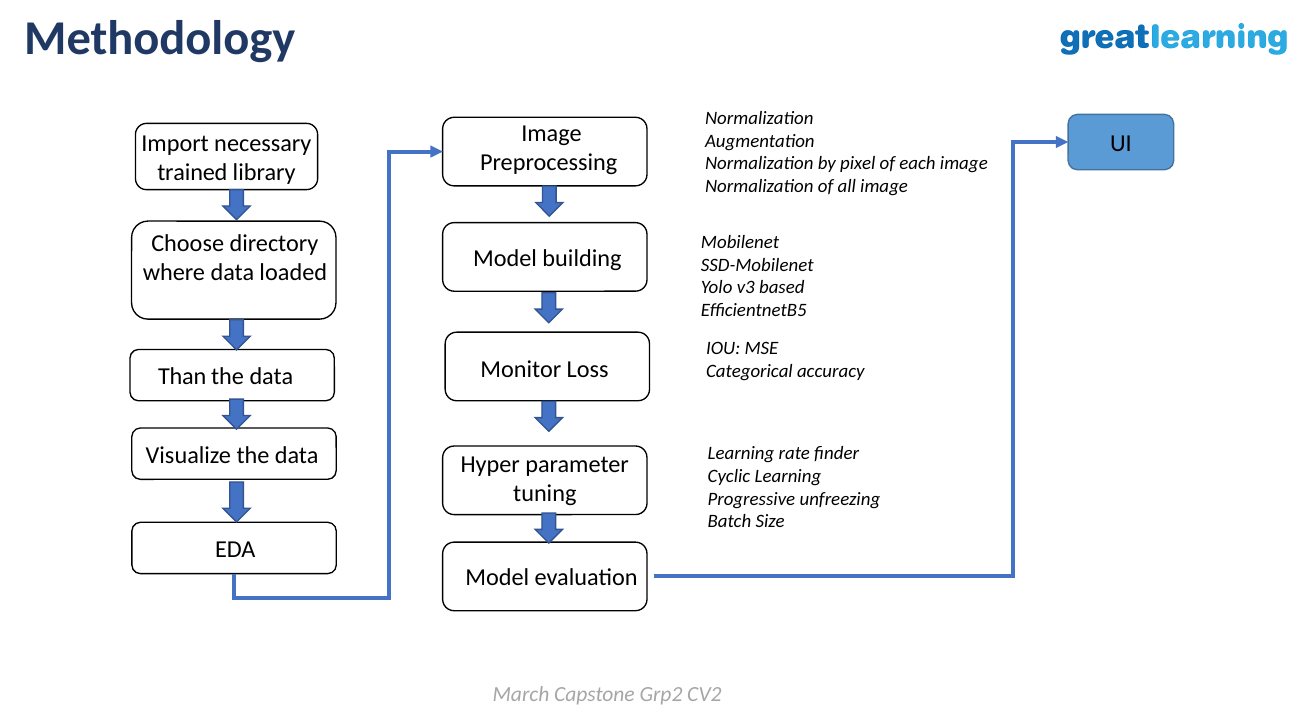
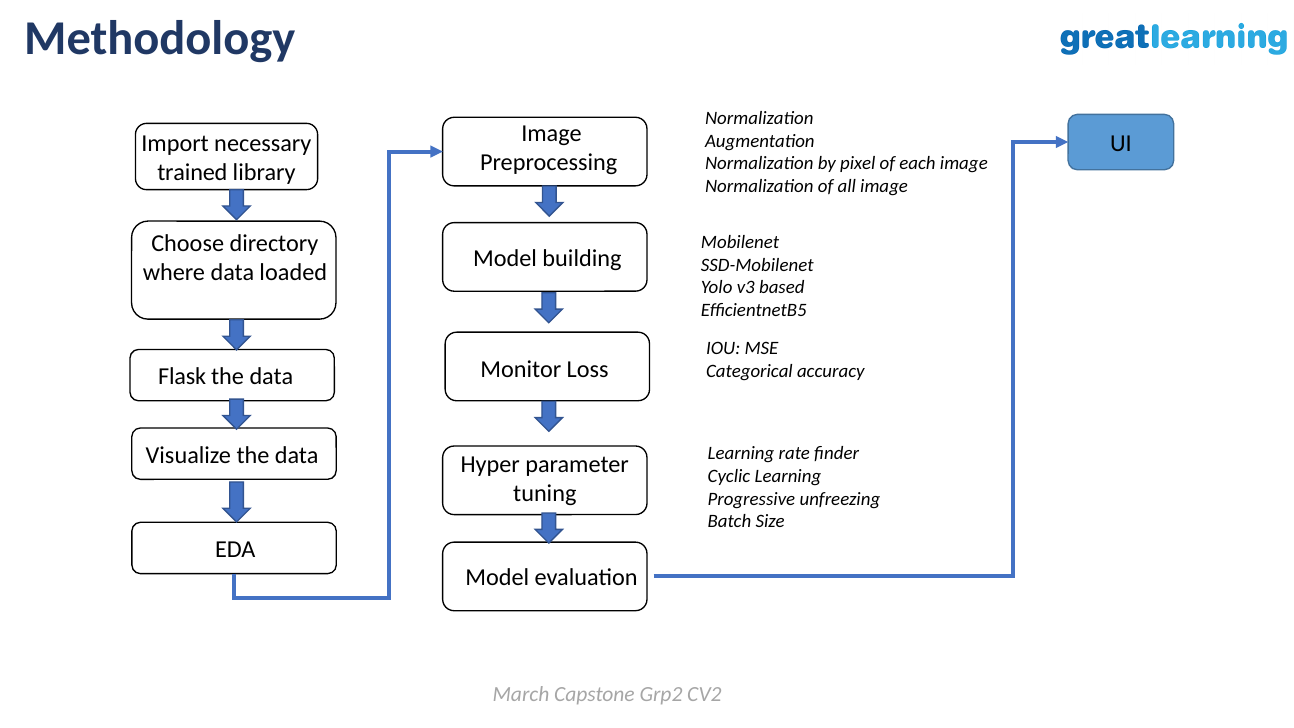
Than: Than -> Flask (182, 377)
